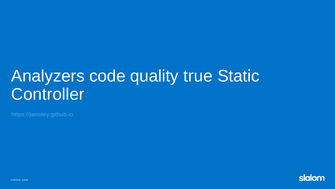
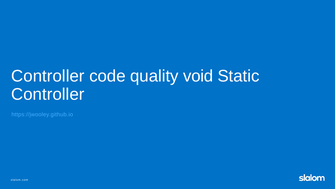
Analyzers: Analyzers -> Controller (48, 76)
true: true -> void (198, 76)
